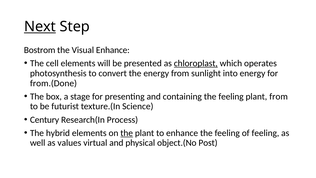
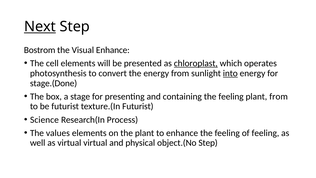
into underline: none -> present (230, 73)
from.(Done: from.(Done -> stage.(Done (54, 83)
texture.(In Science: Science -> Futurist (138, 106)
Century: Century -> Science (44, 120)
hybrid: hybrid -> values (58, 133)
the underline: present -> none (127, 133)
as values: values -> virtual (69, 143)
object.(No Post: Post -> Step (208, 143)
